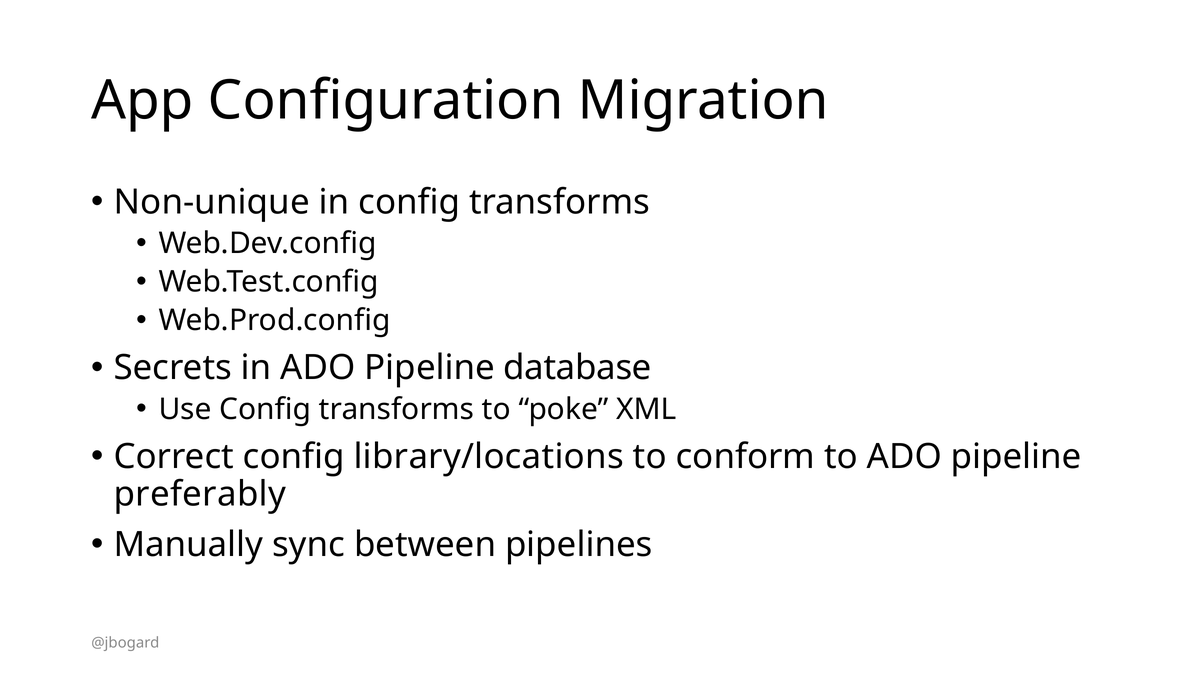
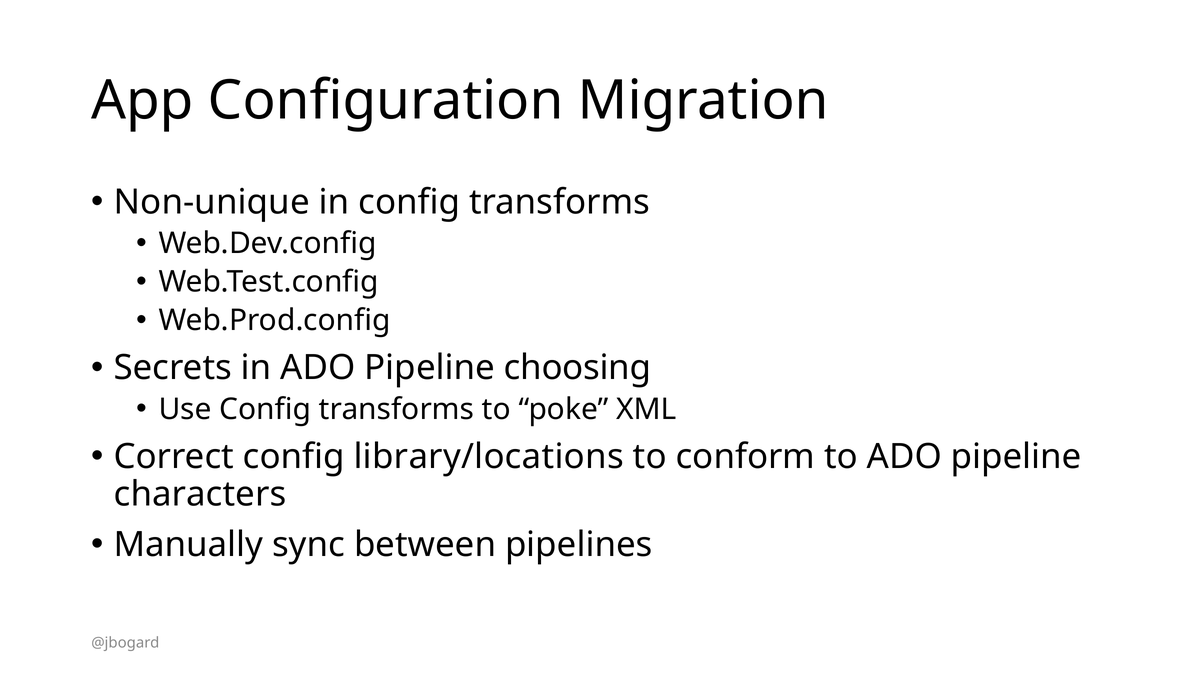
database: database -> choosing (577, 368)
preferably: preferably -> characters (200, 495)
